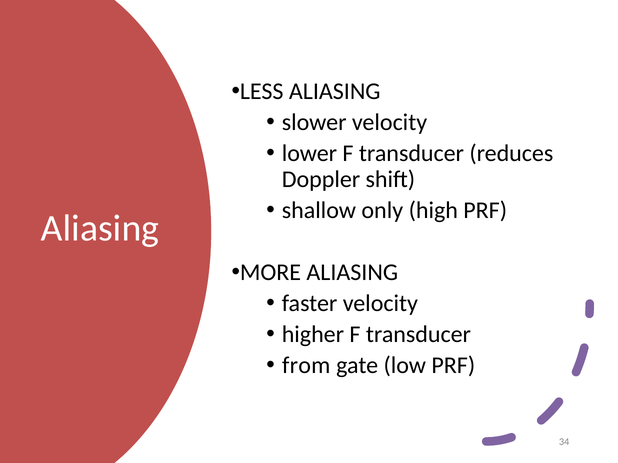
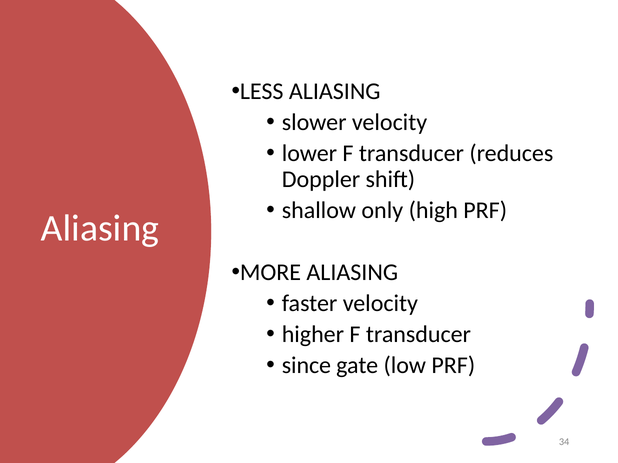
from: from -> since (306, 366)
